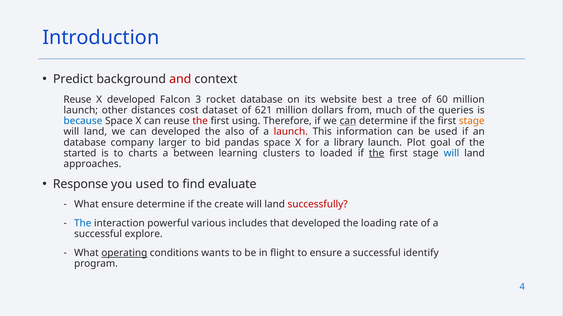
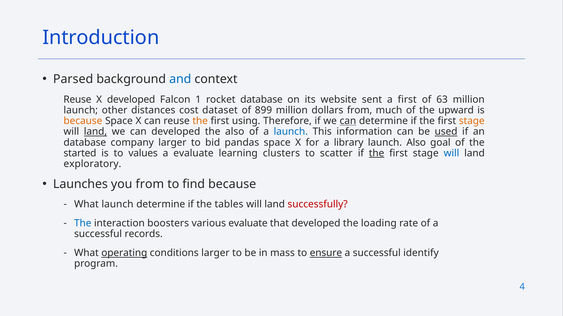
Predict: Predict -> Parsed (73, 79)
and colour: red -> blue (180, 79)
3: 3 -> 1 (198, 100)
best: best -> sent (372, 100)
a tree: tree -> first (407, 100)
60: 60 -> 63 (442, 100)
621: 621 -> 899 (263, 110)
queries: queries -> upward (456, 110)
because colour: blue -> orange (83, 121)
the colour: red -> orange (200, 121)
land underline: none -> present (95, 132)
launch colour: red -> blue (291, 132)
used underline: none -> present (446, 132)
launch Plot: Plot -> Also (416, 143)
charts: charts -> values (143, 153)
a between: between -> evaluate (193, 153)
loaded: loaded -> scatter (336, 153)
approaches: approaches -> exploratory (92, 164)
Response: Response -> Launches (80, 184)
you used: used -> from (150, 184)
find evaluate: evaluate -> because (232, 184)
What ensure: ensure -> launch (118, 205)
create: create -> tables (229, 205)
powerful: powerful -> boosters (168, 224)
various includes: includes -> evaluate (248, 224)
explore: explore -> records (144, 234)
conditions wants: wants -> larger (215, 253)
flight: flight -> mass (283, 253)
ensure underline: none -> present (326, 253)
